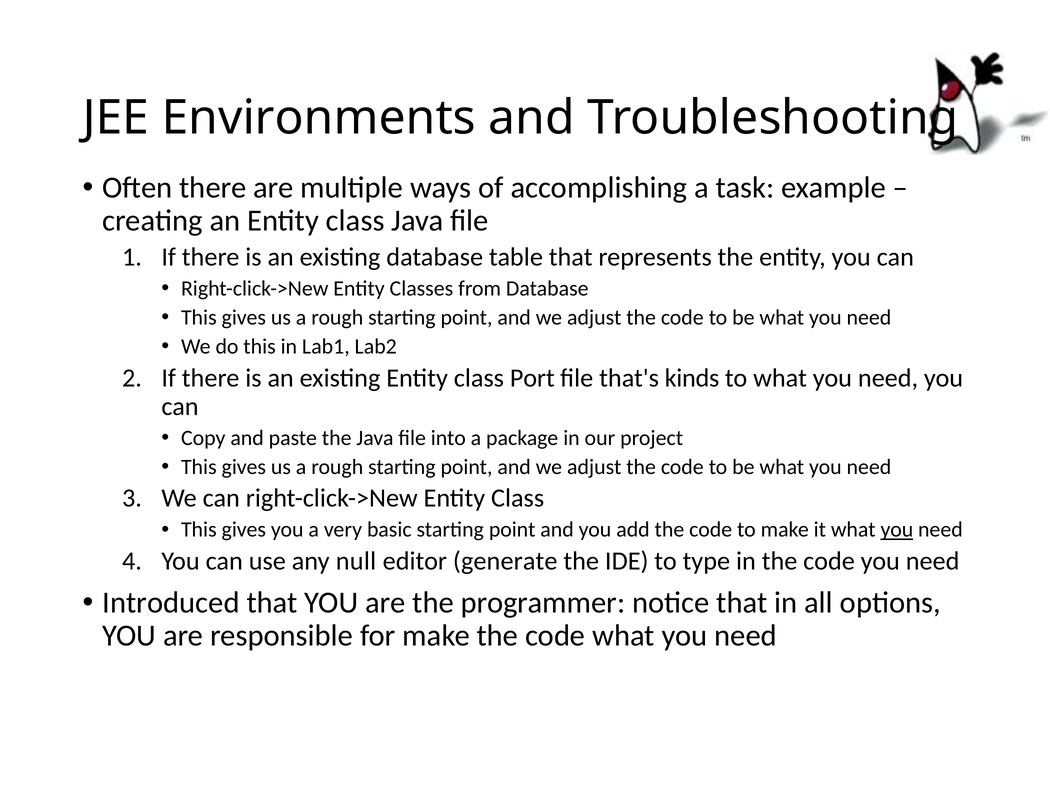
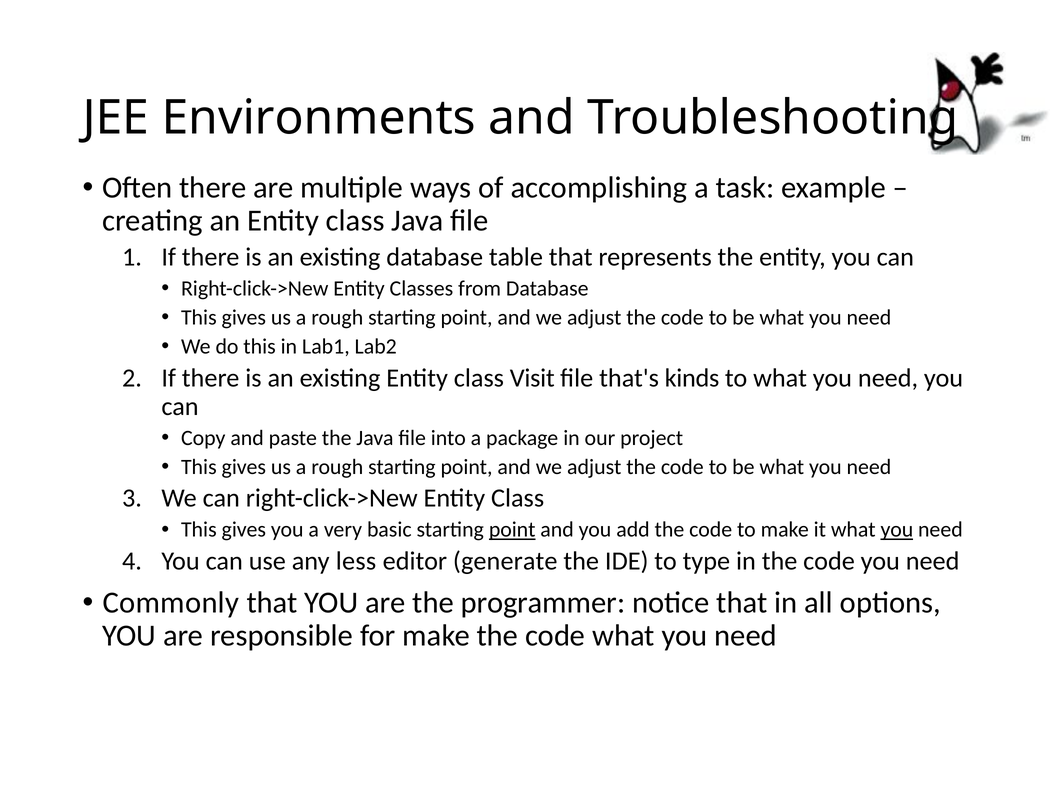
Port: Port -> Visit (532, 378)
point underline: none -> present (512, 530)
null: null -> less (356, 562)
Introduced: Introduced -> Commonly (171, 603)
